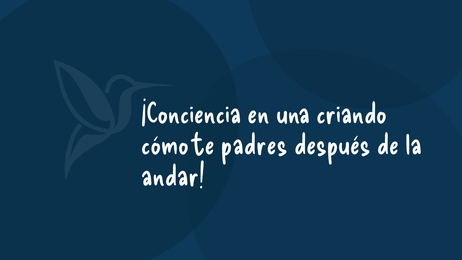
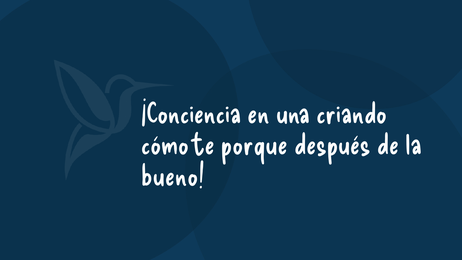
padres: padres -> porque (254, 145)
andar: andar -> bueno (173, 176)
